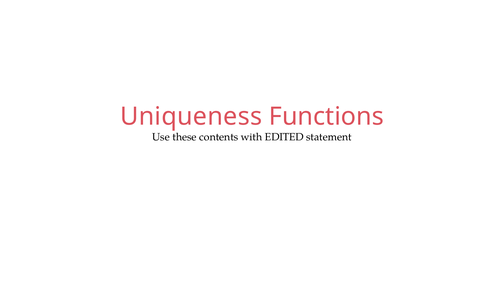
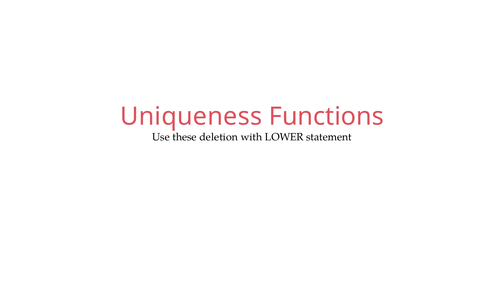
contents: contents -> deletion (219, 137)
EDITED: EDITED -> LOWER (284, 137)
